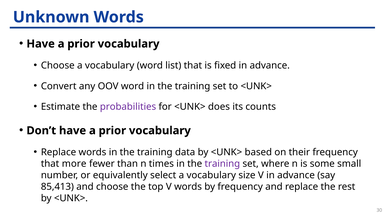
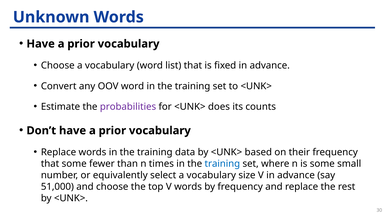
that more: more -> some (74, 164)
training colour: purple -> blue (222, 164)
85,413: 85,413 -> 51,000 (57, 187)
